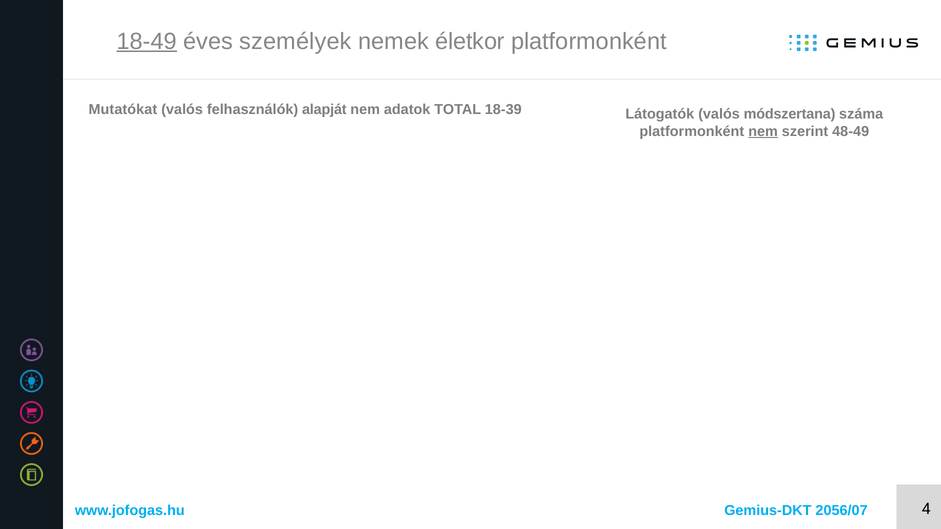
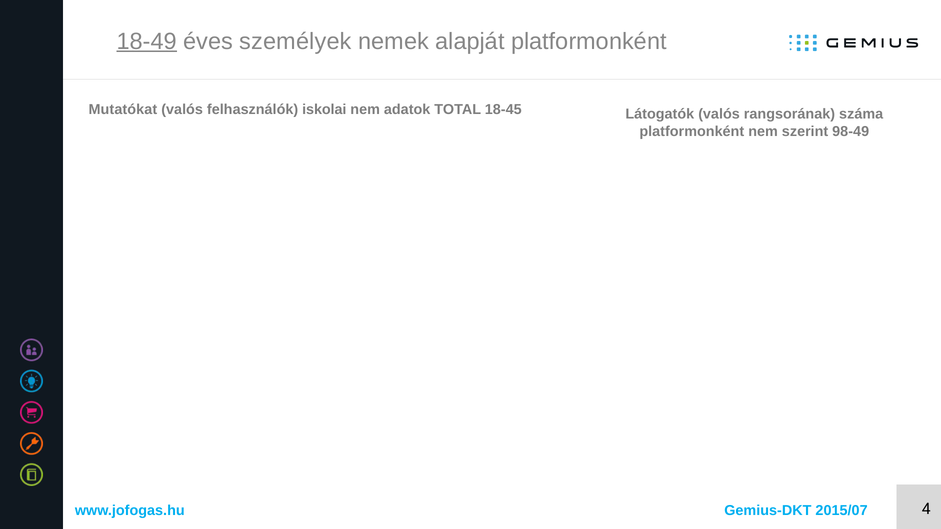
életkor: életkor -> alapját (470, 41)
alapját: alapját -> iskolai (324, 110)
18-39: 18-39 -> 18-45 (503, 110)
módszertana: módszertana -> rangsorának (789, 114)
nem underline: present -> none (763, 132)
48-49: 48-49 -> 98-49 (851, 132)
2056/07: 2056/07 -> 2015/07 (842, 511)
